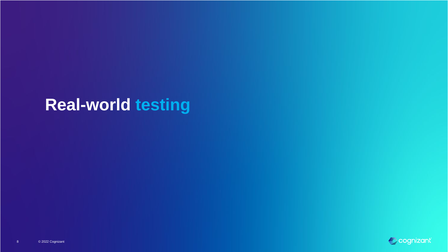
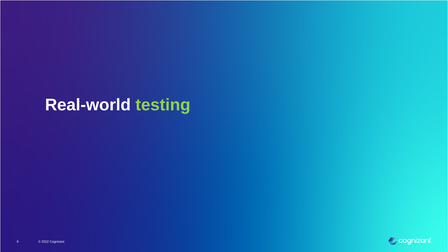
testing colour: light blue -> light green (163, 105)
